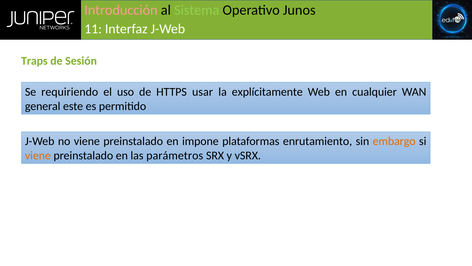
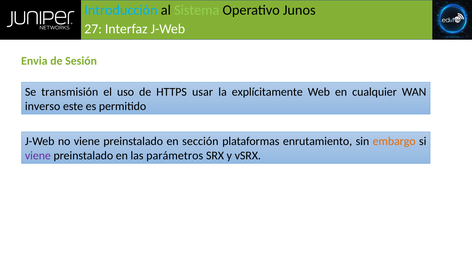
Introducción colour: pink -> light blue (121, 10)
11: 11 -> 27 (93, 29)
Traps: Traps -> Envia (34, 61)
requiriendo: requiriendo -> transmisión (70, 92)
general: general -> inverso (43, 106)
impone: impone -> sección (200, 141)
viene colour: orange -> purple (38, 155)
